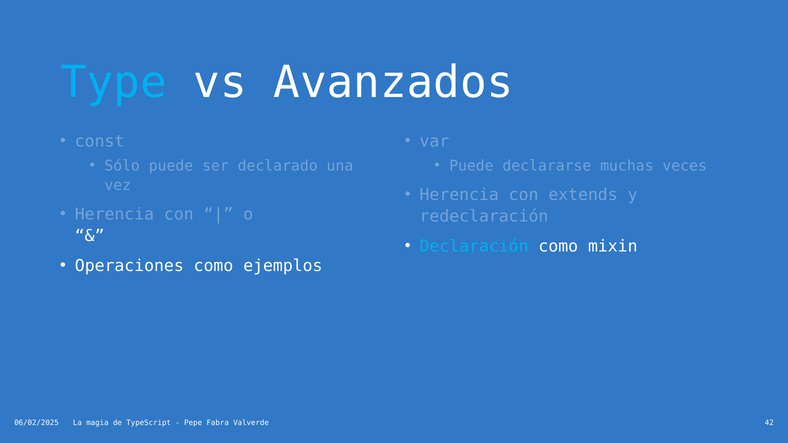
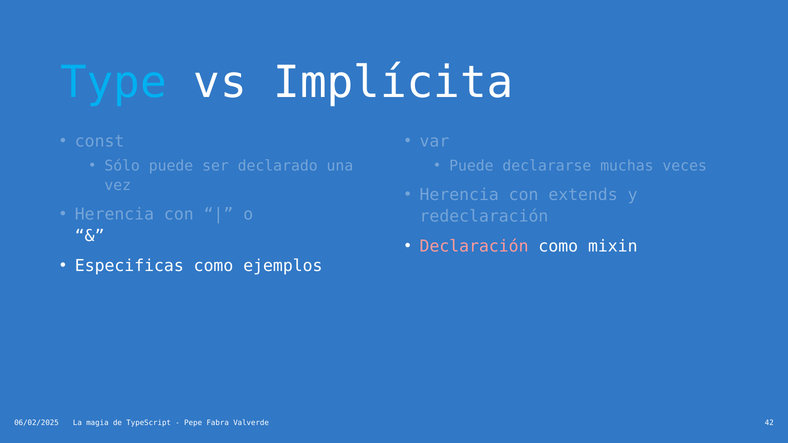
Avanzados: Avanzados -> Implícita (393, 83)
Declaración colour: light blue -> pink (474, 246)
Operaciones: Operaciones -> Especificas (129, 266)
